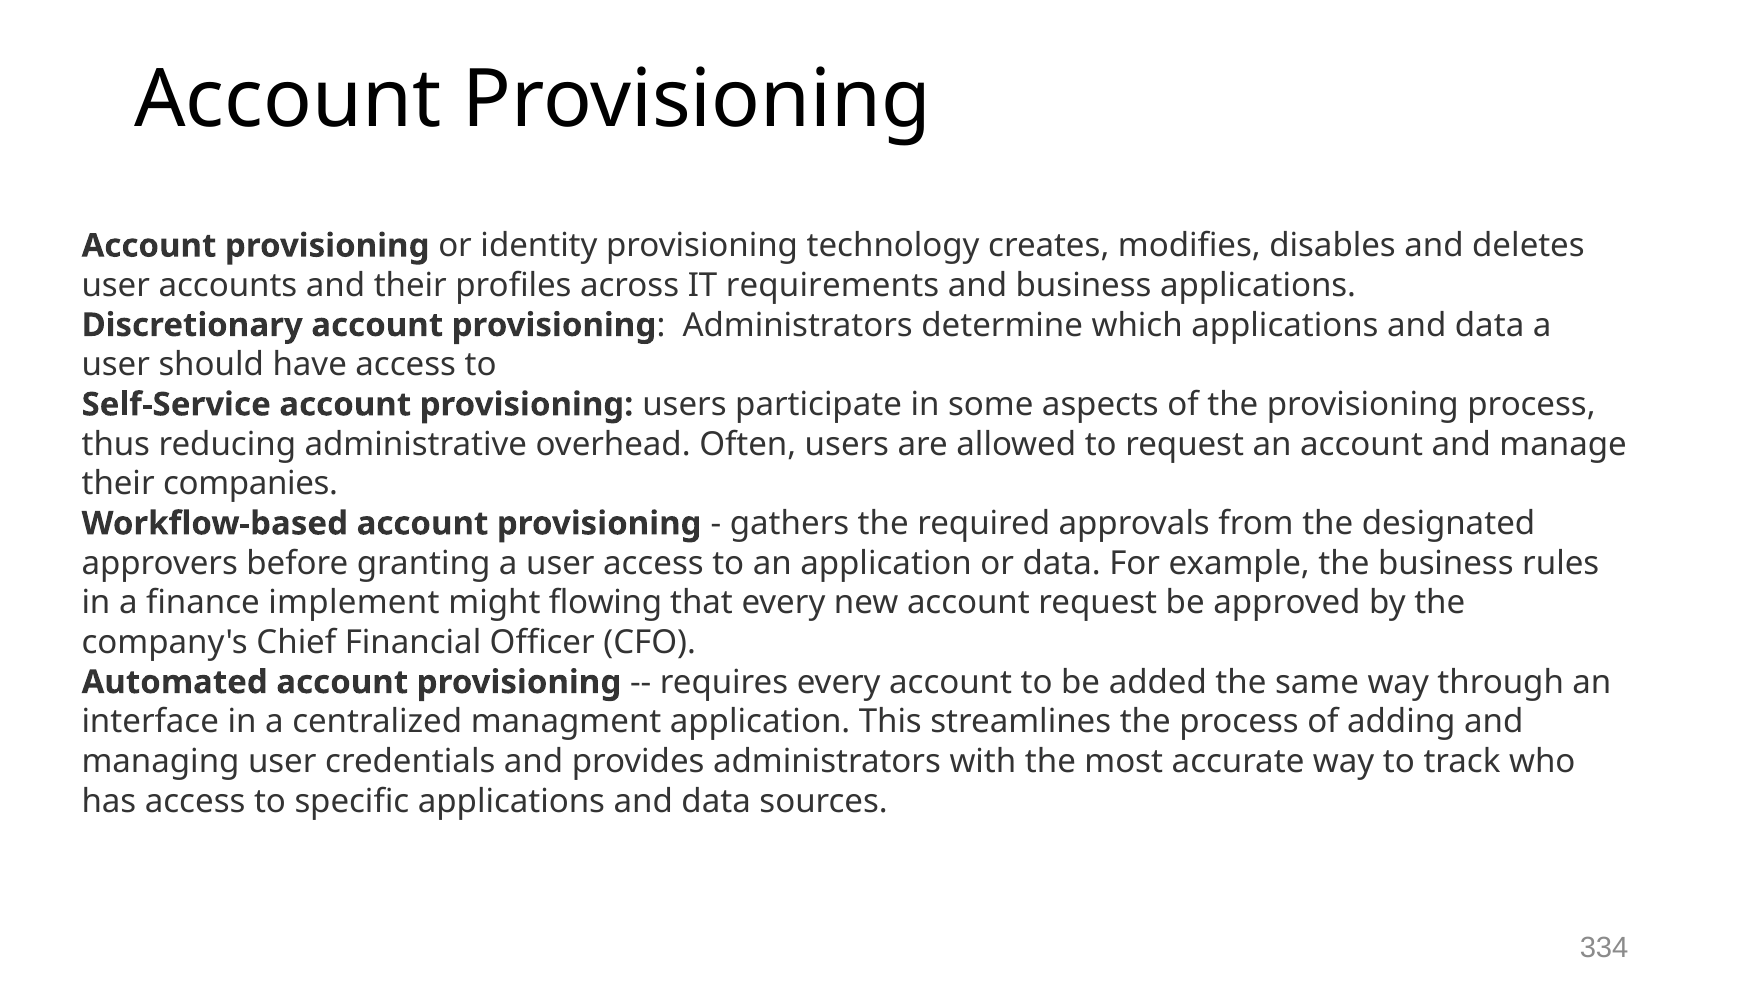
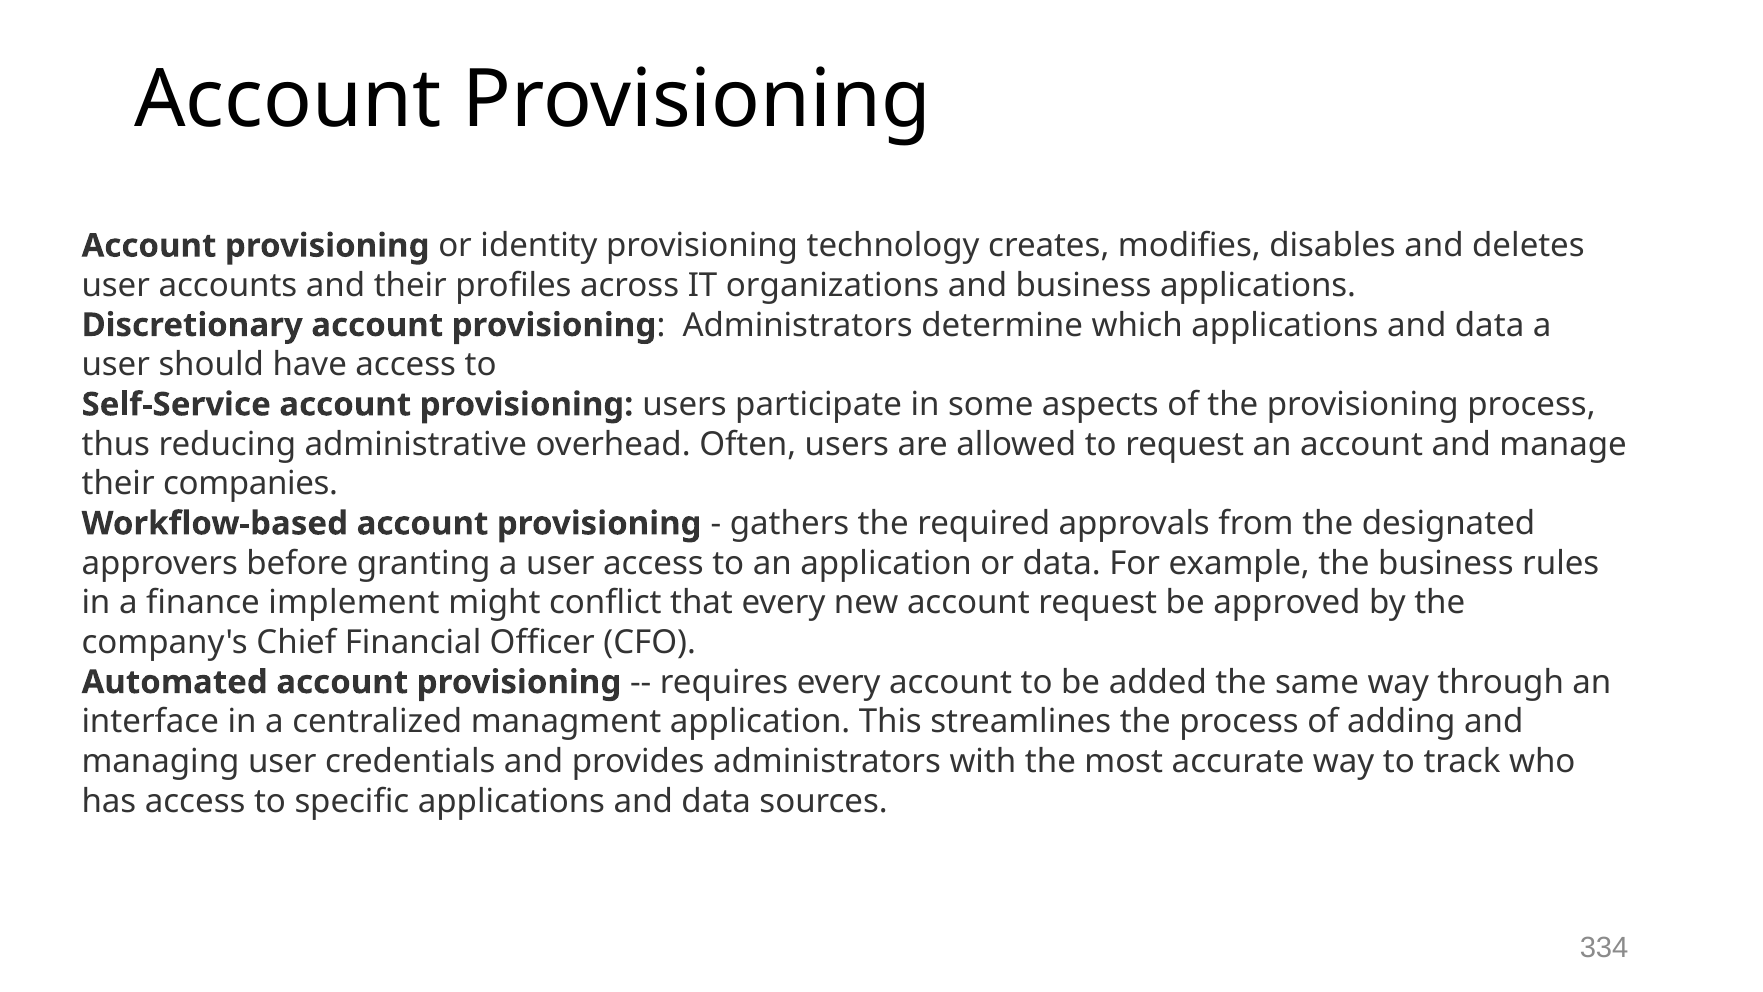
requirements: requirements -> organizations (833, 285)
flowing: flowing -> conflict (605, 603)
